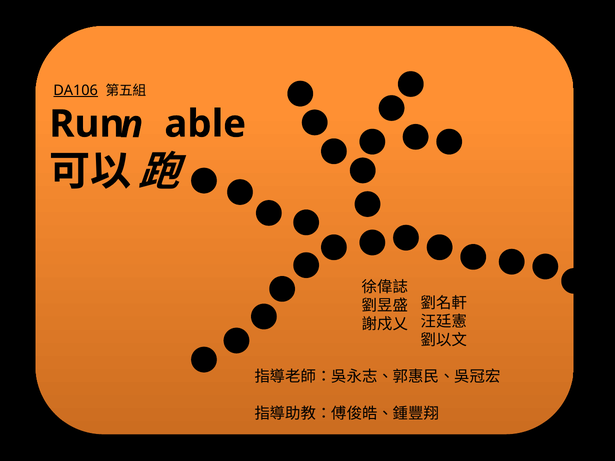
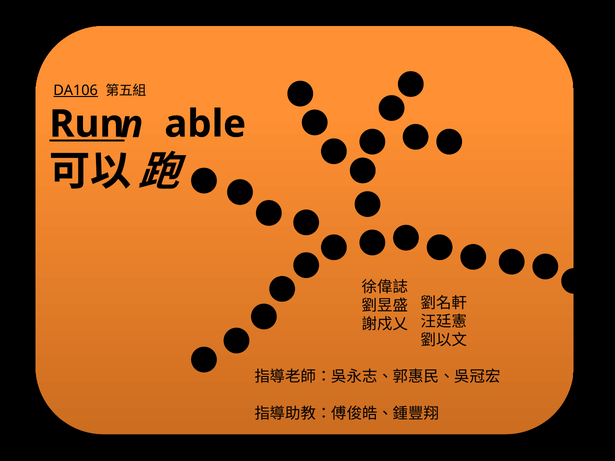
Run underline: none -> present (87, 124)
